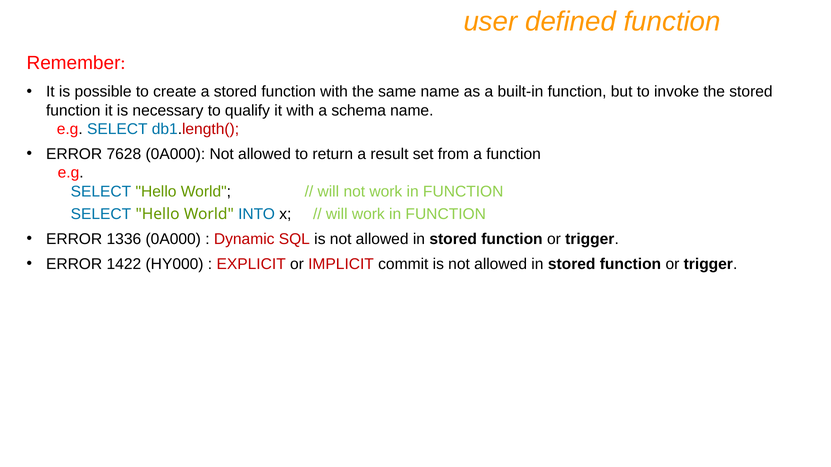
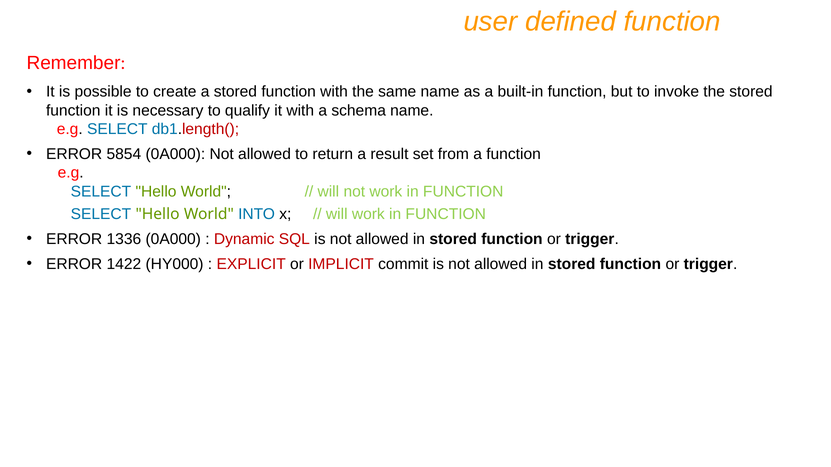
7628: 7628 -> 5854 (124, 154)
